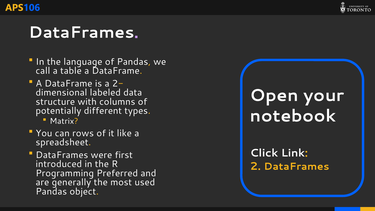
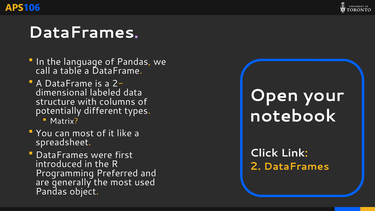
can rows: rows -> most (83, 133)
